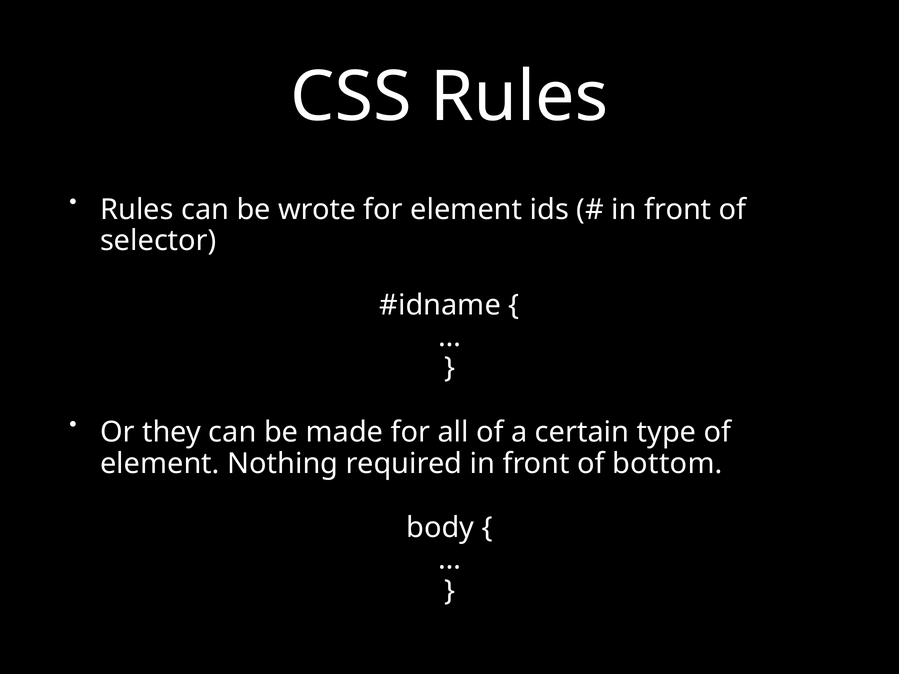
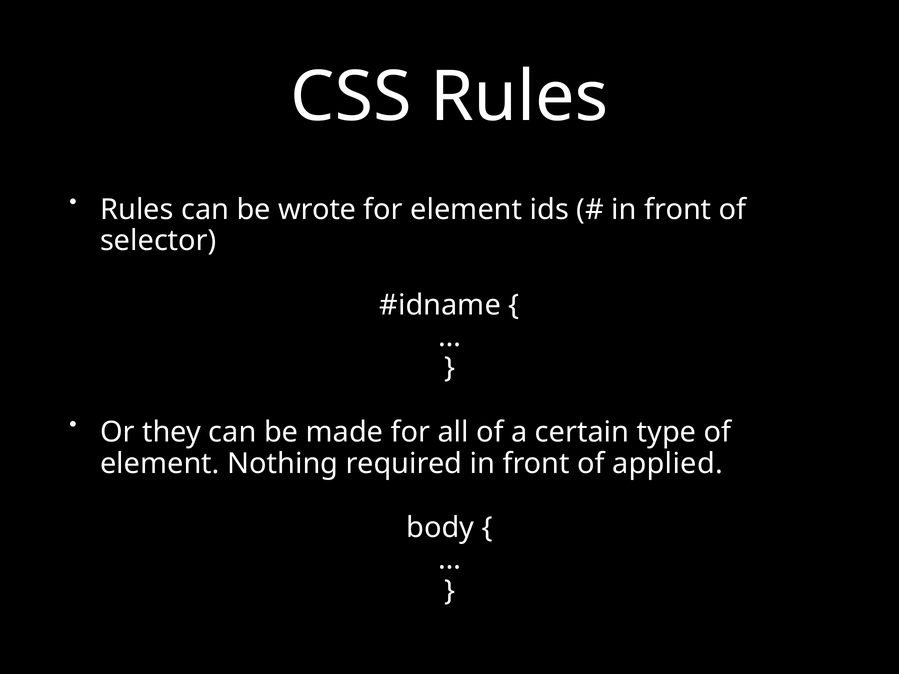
bottom: bottom -> applied (668, 464)
